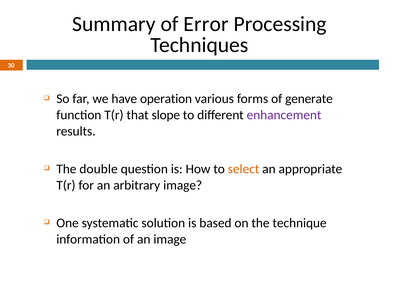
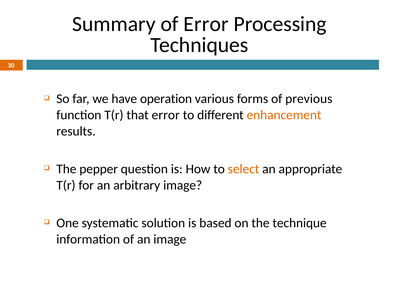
generate: generate -> previous (309, 99)
that slope: slope -> error (166, 115)
enhancement colour: purple -> orange (284, 115)
double: double -> pepper (99, 169)
